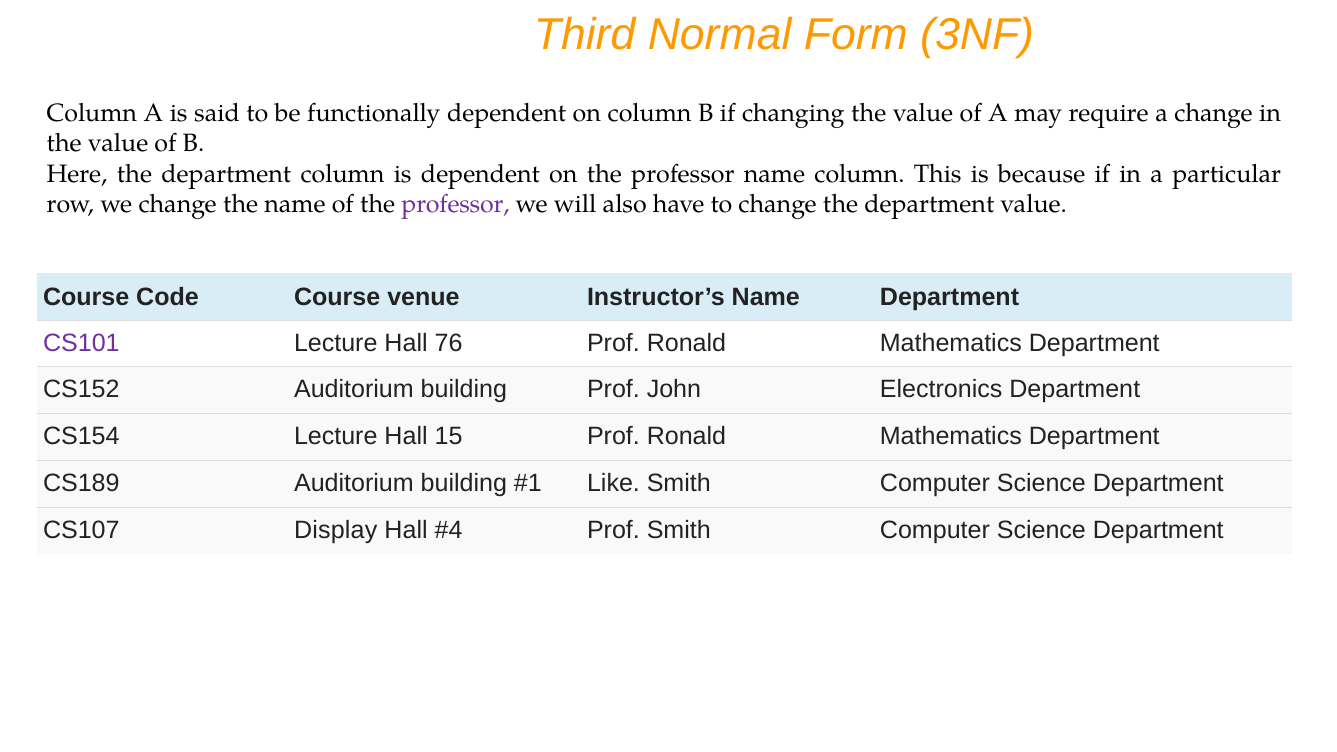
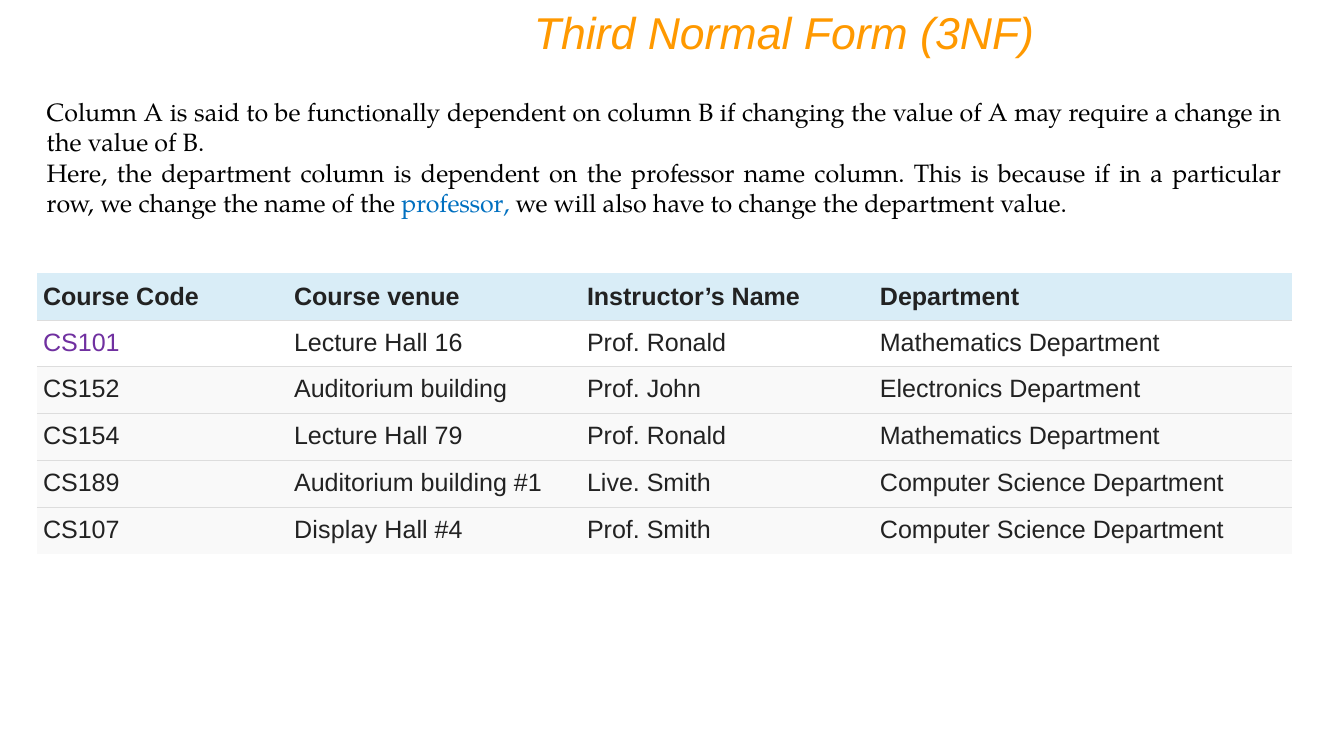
professor colour: purple -> blue (455, 204)
76: 76 -> 16 (449, 343)
15: 15 -> 79 (449, 437)
Like: Like -> Live (613, 483)
